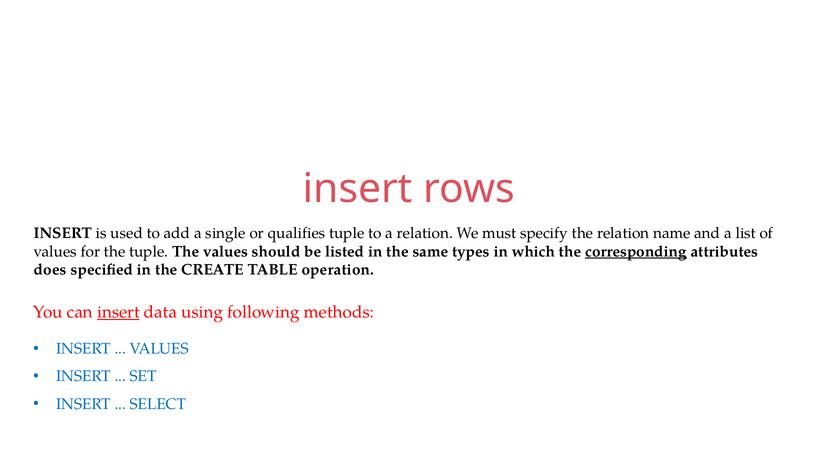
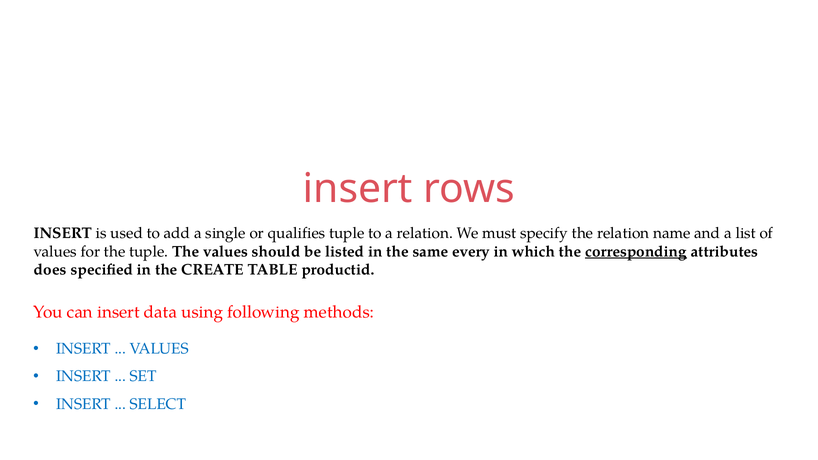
types: types -> every (471, 252)
operation: operation -> productid (338, 270)
insert underline: present -> none (118, 312)
